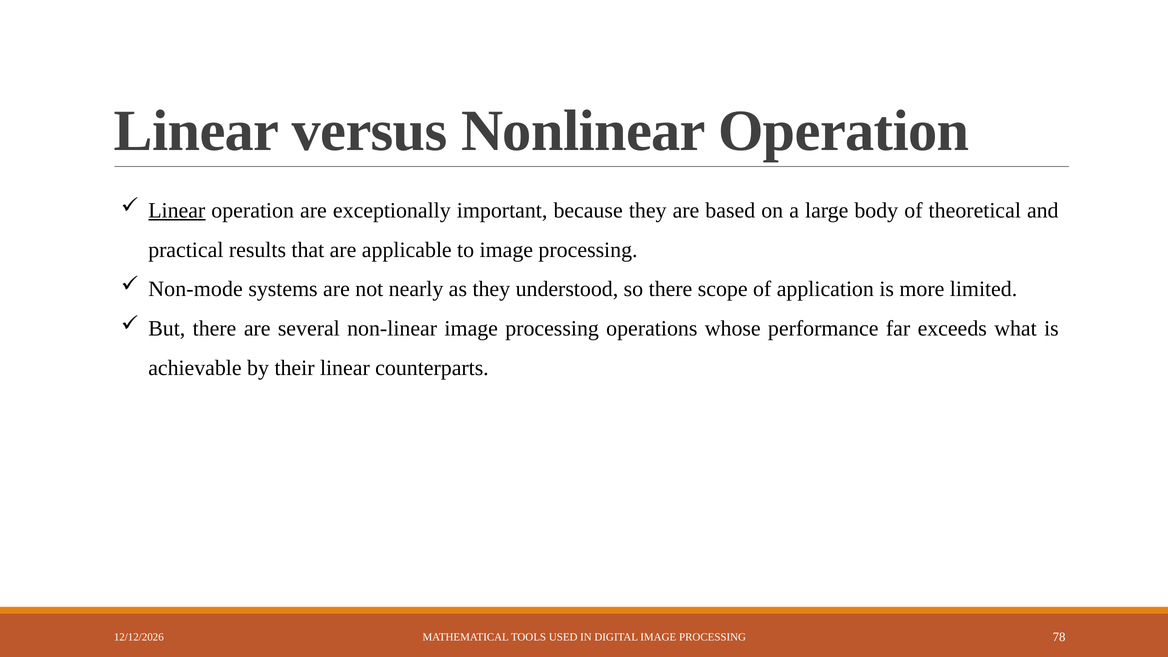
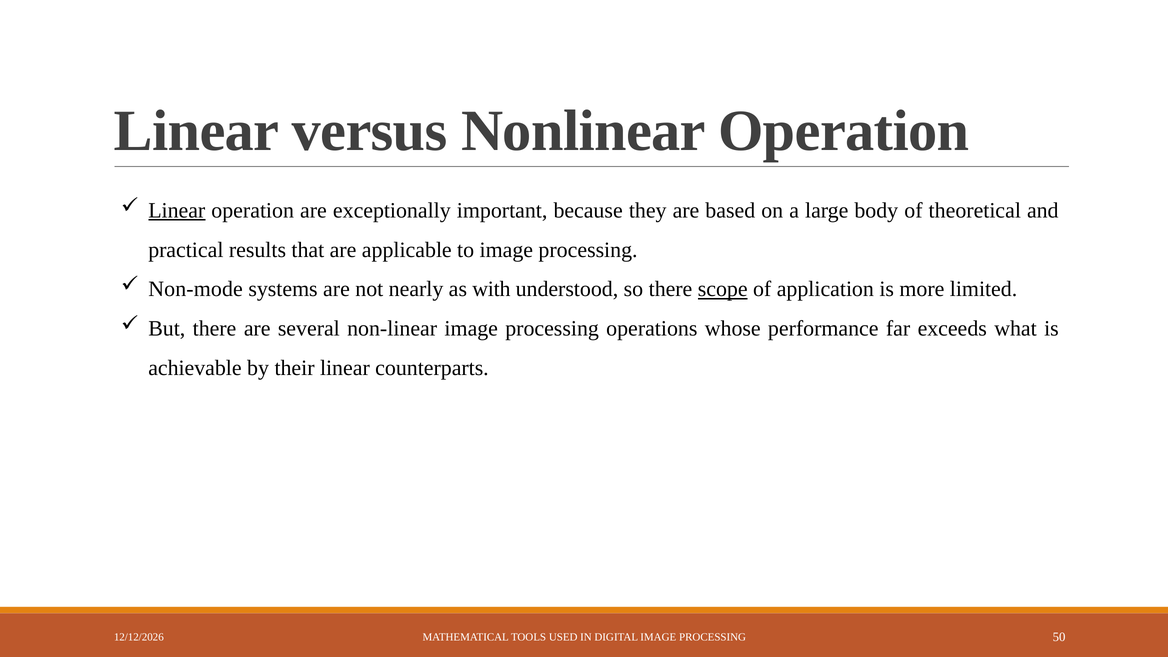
as they: they -> with (491, 289)
scope underline: none -> present (723, 289)
78: 78 -> 50 (1059, 637)
